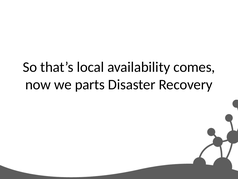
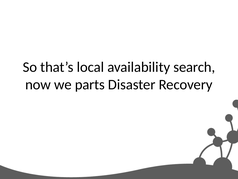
comes: comes -> search (194, 67)
